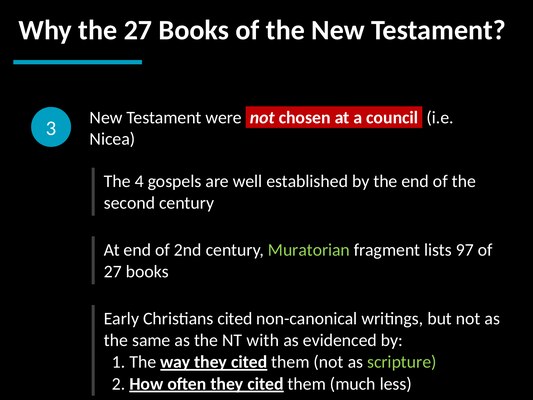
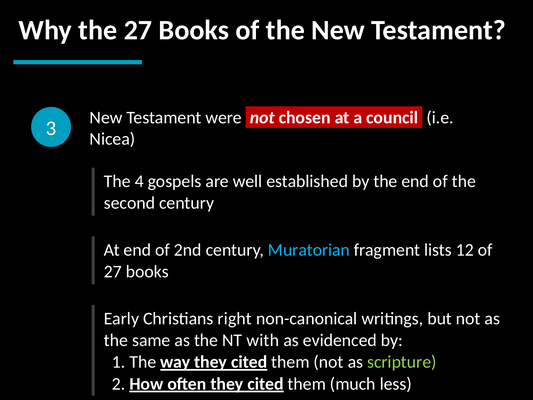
Muratorian colour: light green -> light blue (309, 250)
97: 97 -> 12 (465, 250)
Christians cited: cited -> right (235, 319)
